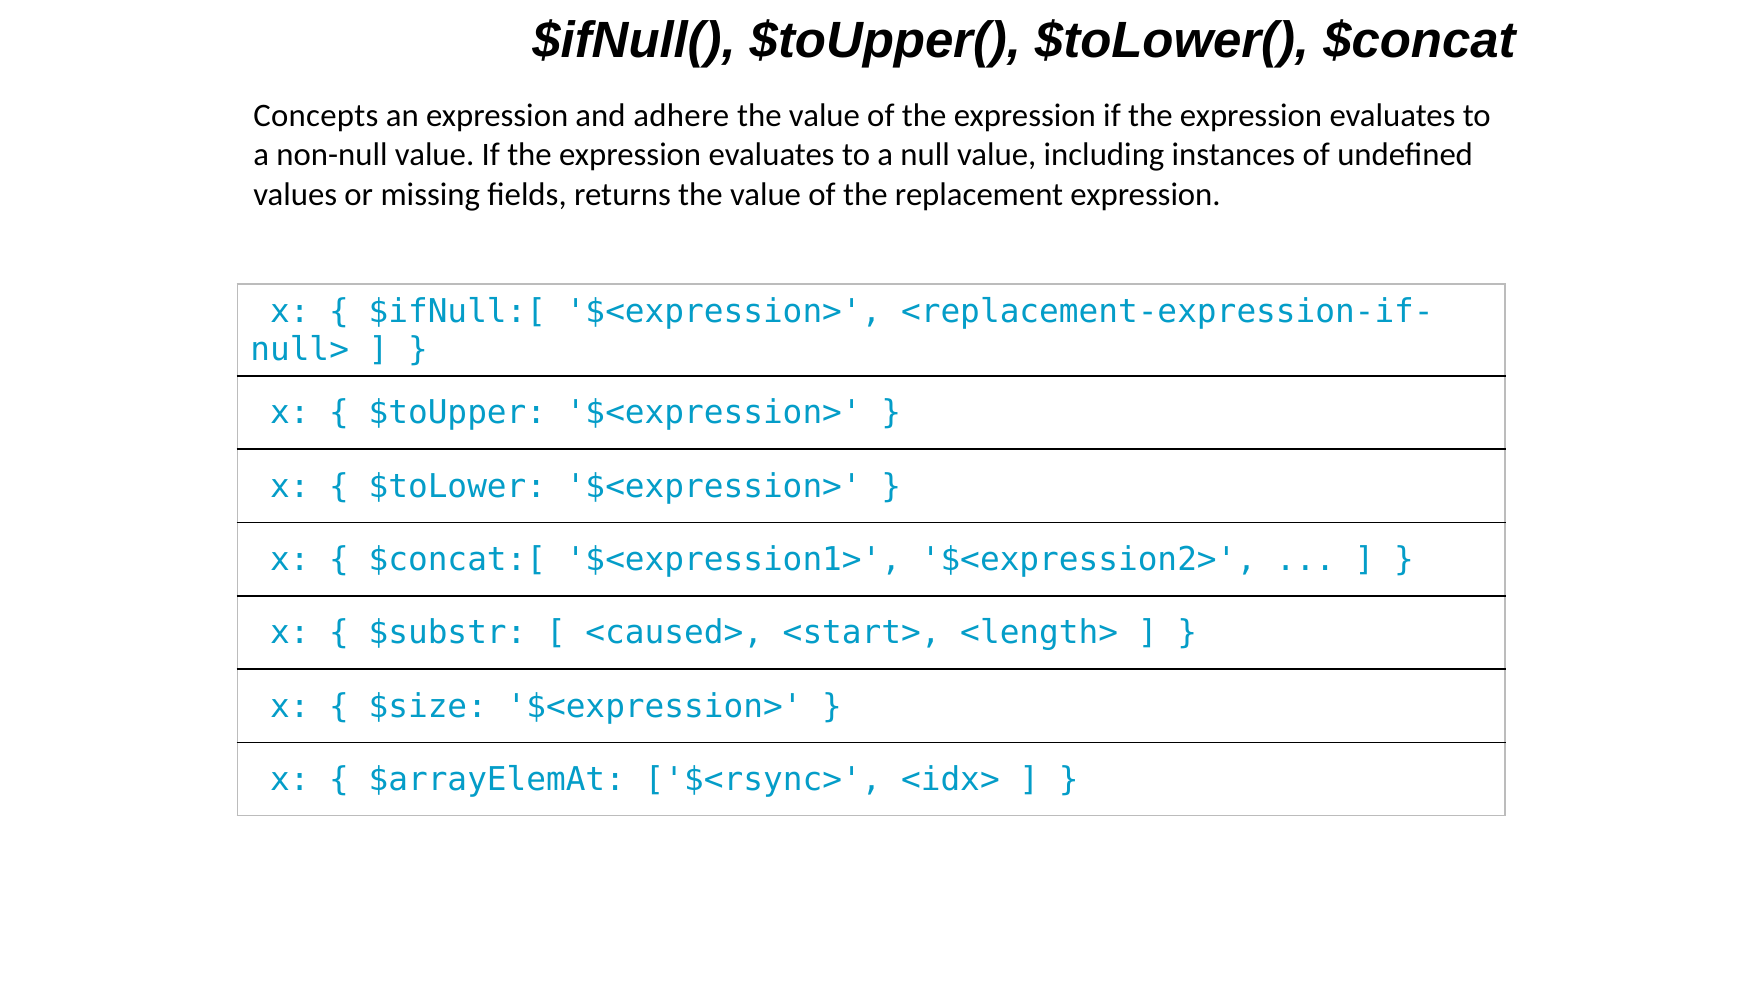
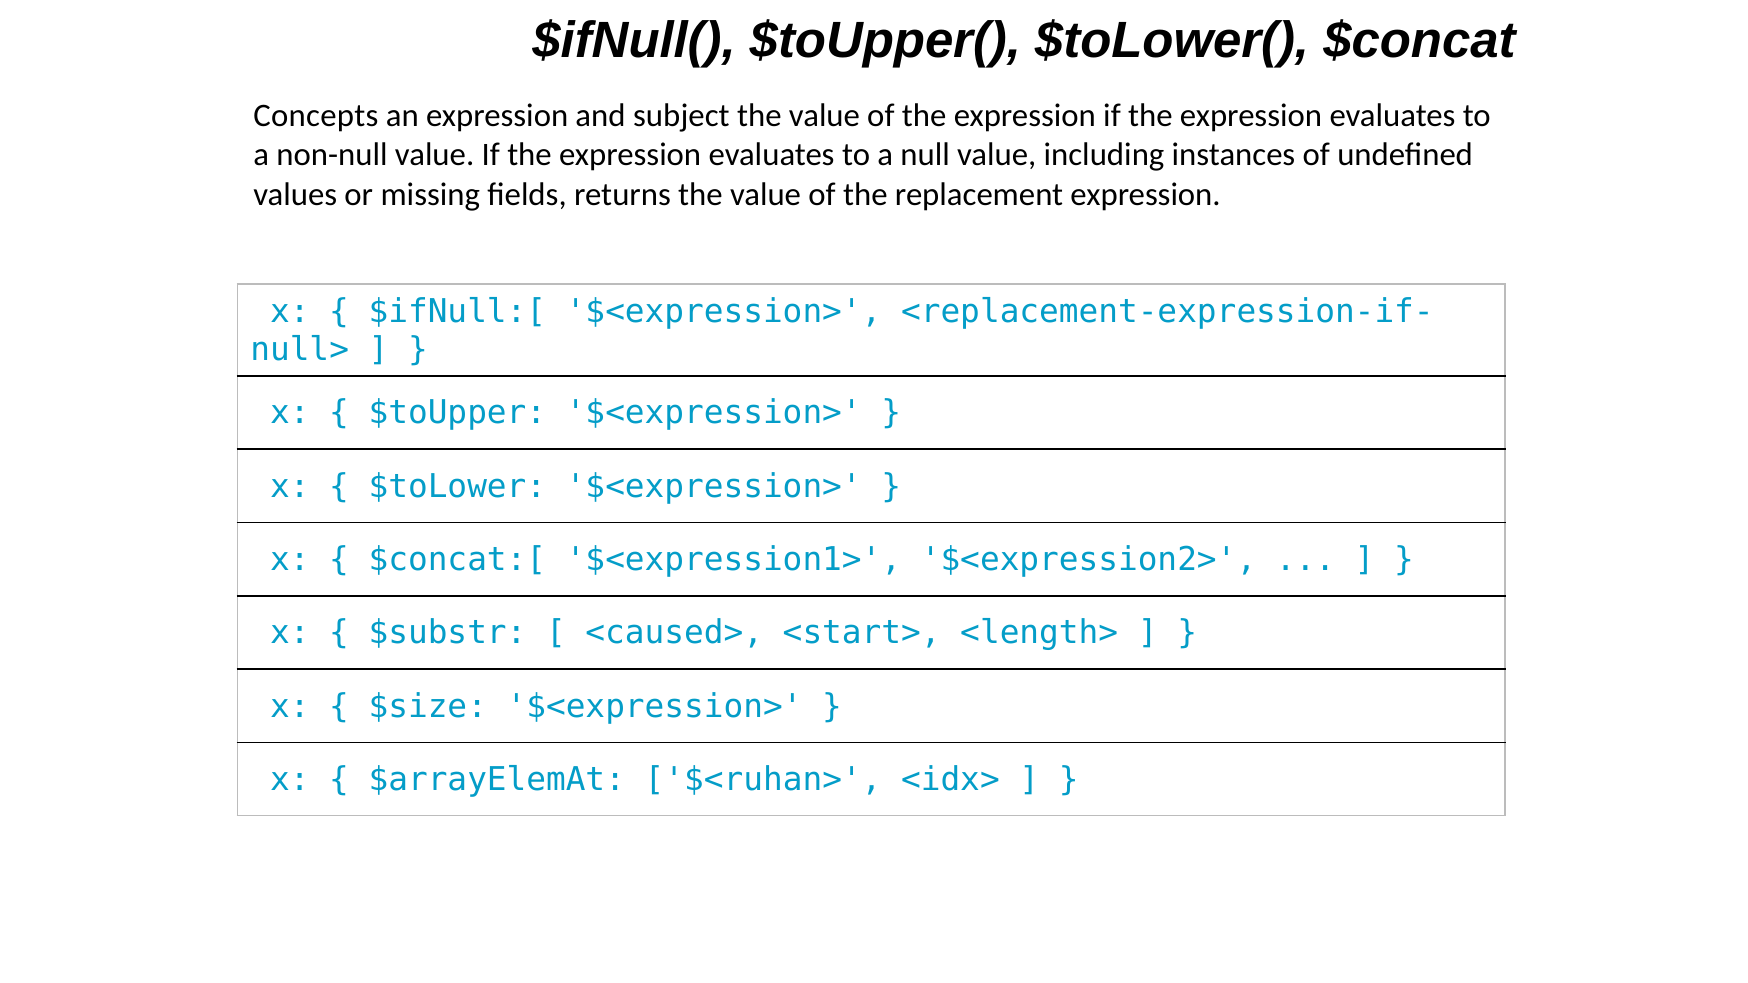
adhere: adhere -> subject (681, 116)
$<rsync>: $<rsync> -> $<ruhan> (763, 780)
